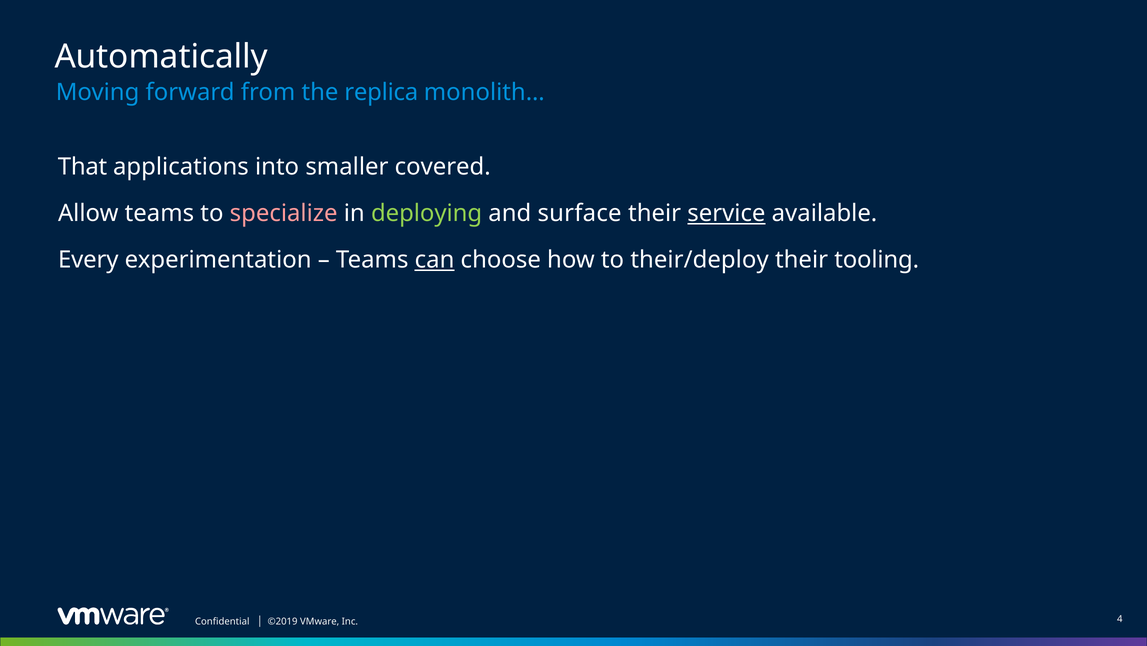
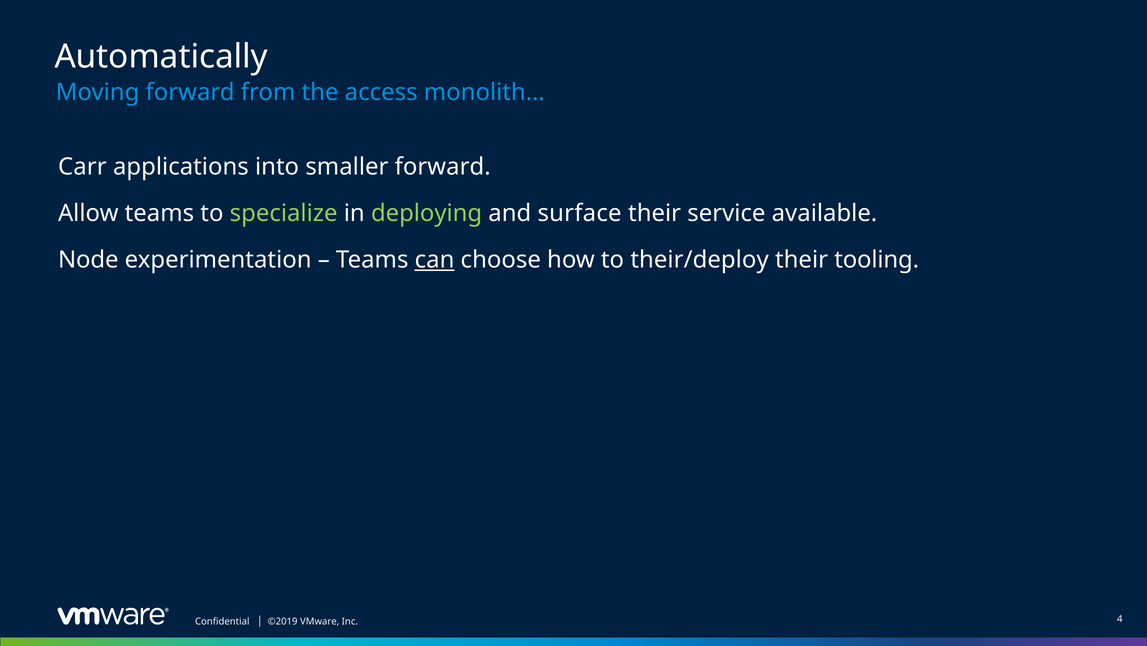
replica: replica -> access (381, 92)
That: That -> Carr (82, 167)
smaller covered: covered -> forward (443, 167)
specialize colour: pink -> light green (284, 213)
service underline: present -> none (726, 213)
Every: Every -> Node (88, 260)
